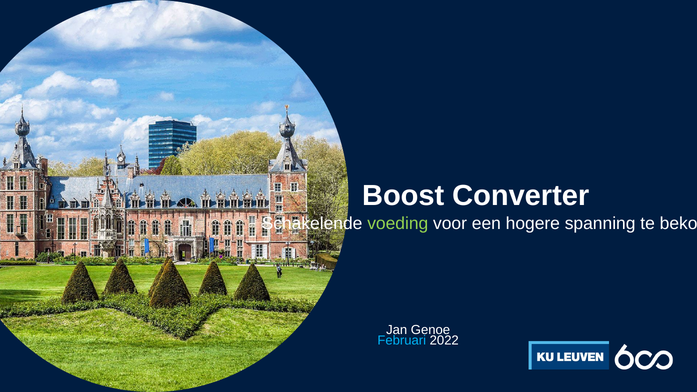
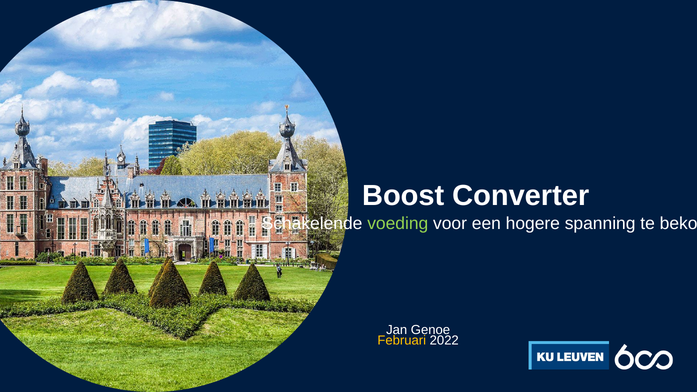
Februari colour: light blue -> yellow (402, 341)
